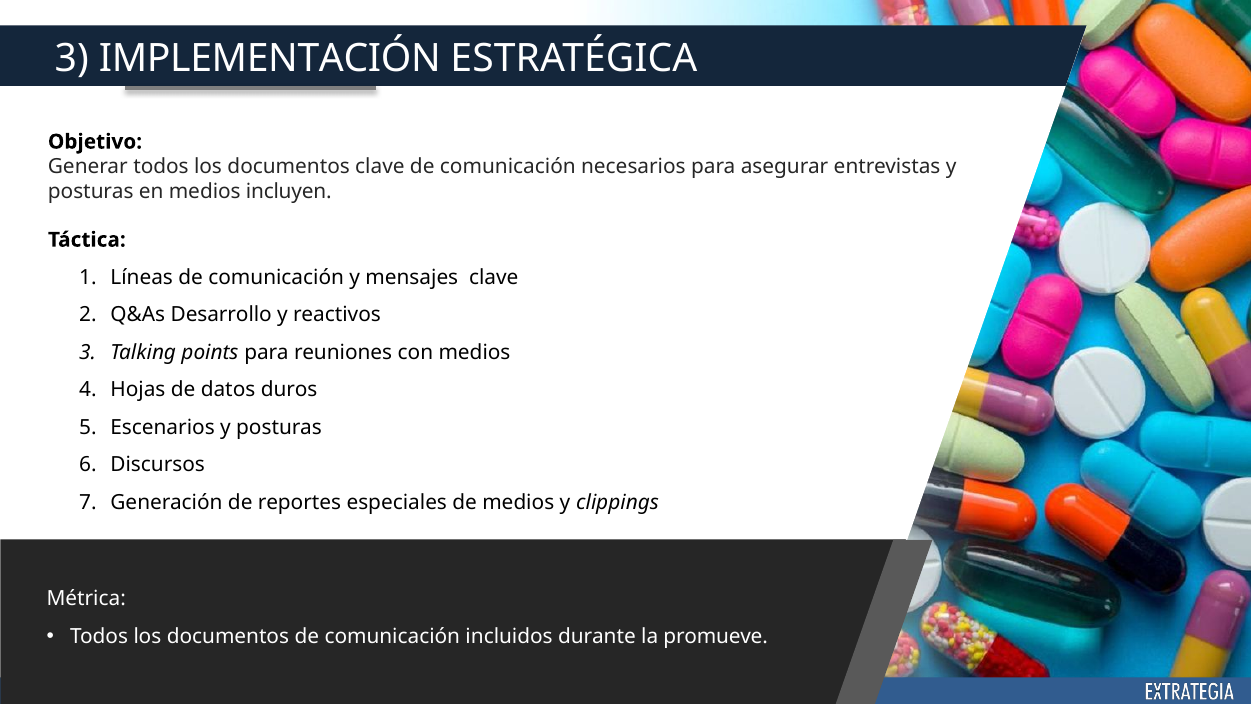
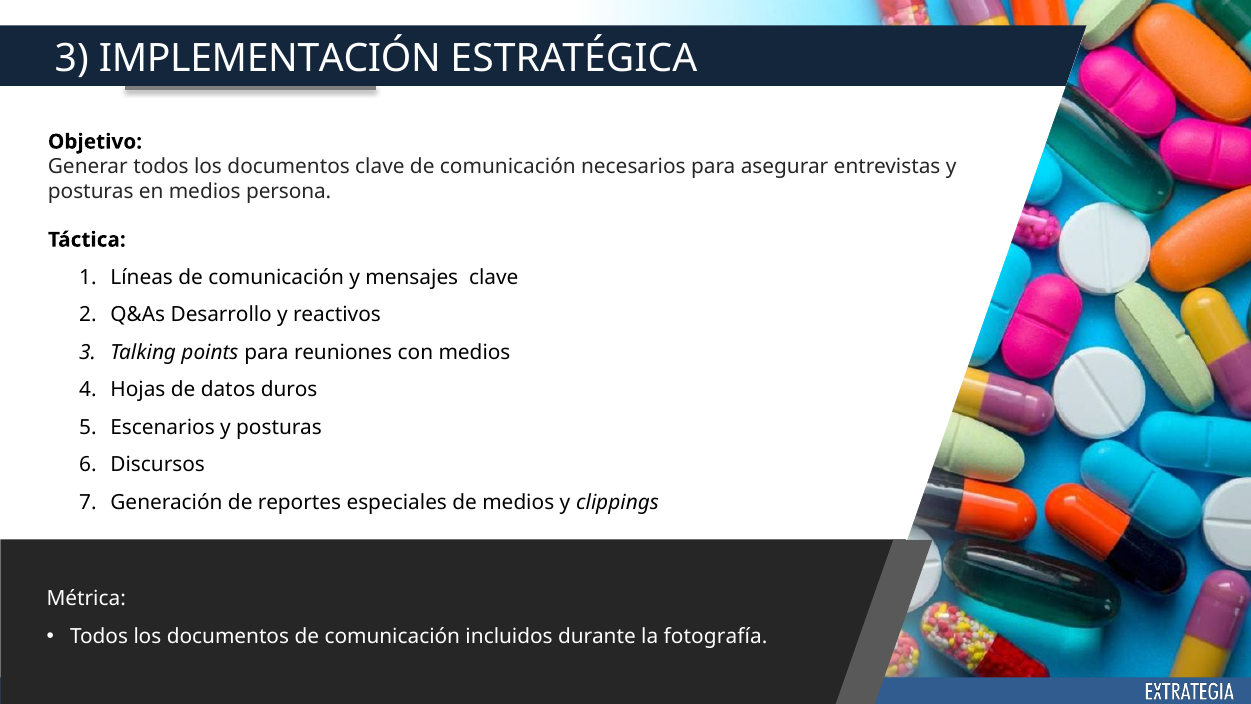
incluyen: incluyen -> persona (289, 192)
promueve: promueve -> fotografía (716, 636)
